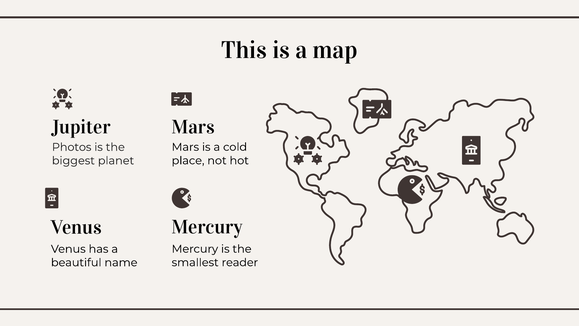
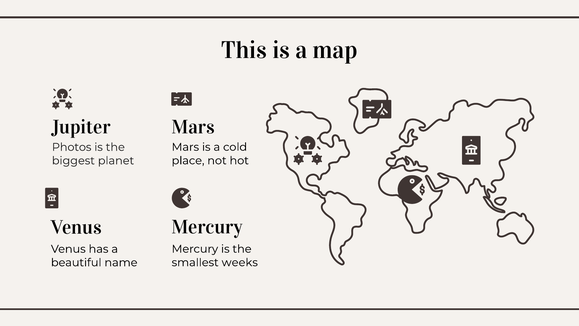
reader: reader -> weeks (240, 262)
